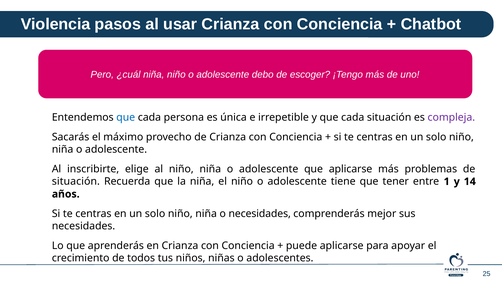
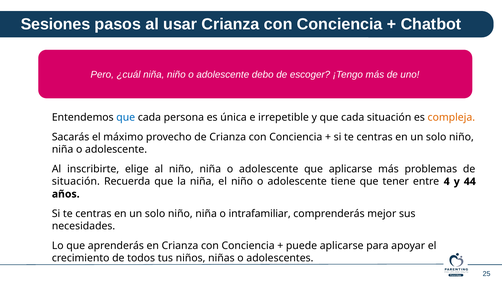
Violencia: Violencia -> Sesiones (56, 24)
compleja colour: purple -> orange (451, 118)
1: 1 -> 4 (447, 182)
14: 14 -> 44 (470, 182)
o necesidades: necesidades -> intrafamiliar (260, 214)
